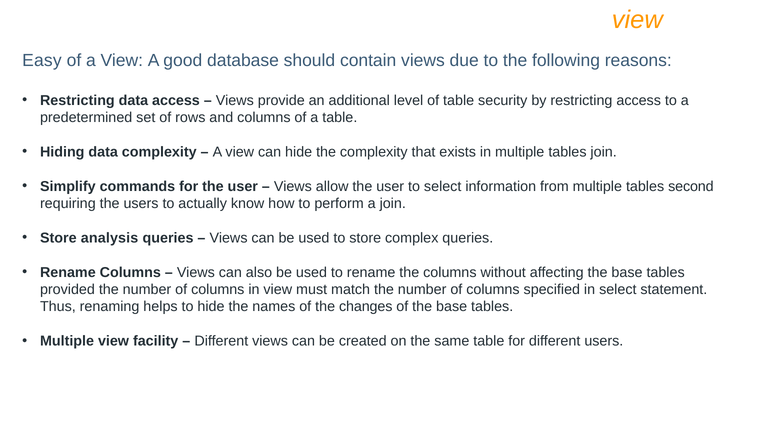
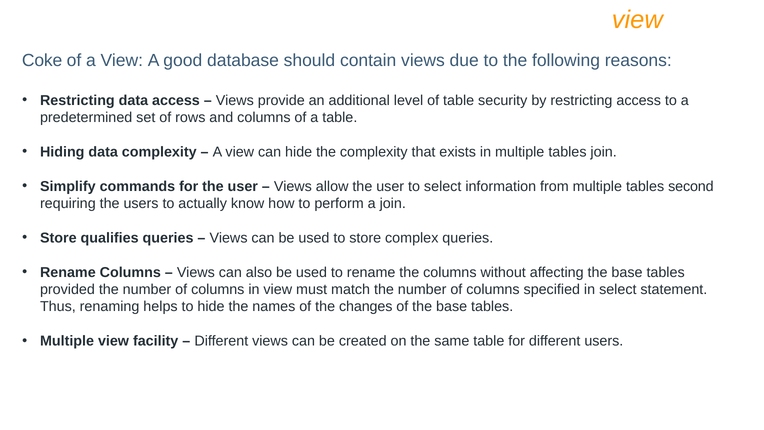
Easy: Easy -> Coke (42, 60)
analysis: analysis -> qualifies (110, 238)
